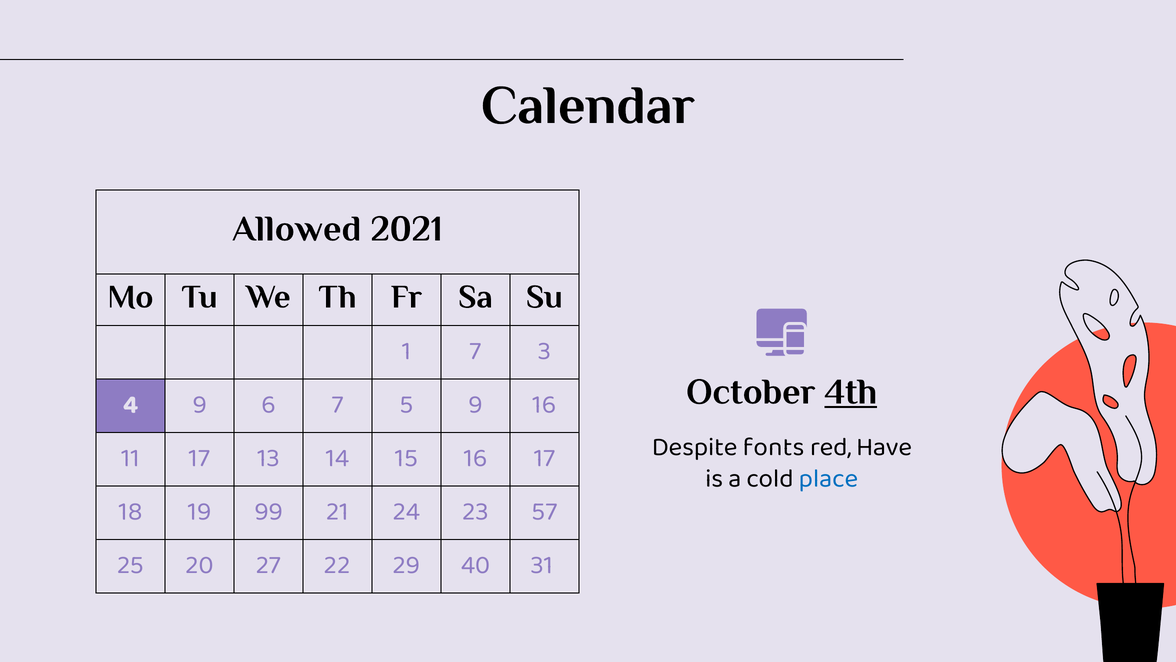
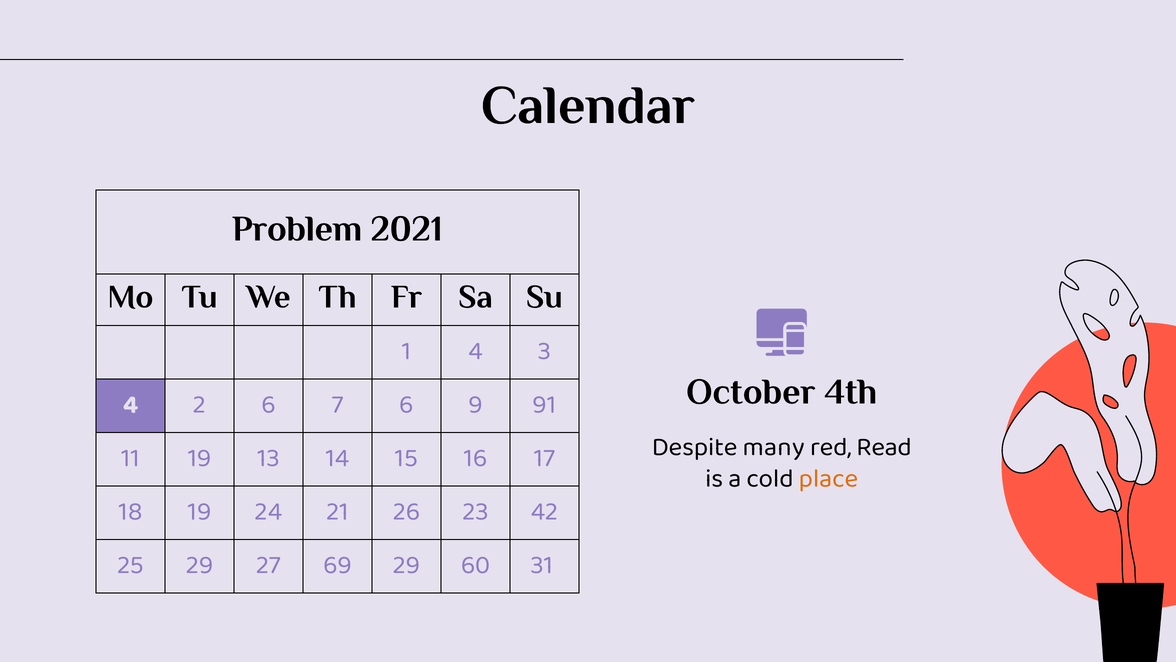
Allowed: Allowed -> Problem (297, 228)
1 7: 7 -> 4 (476, 350)
4th underline: present -> none (851, 391)
4 9: 9 -> 2 (199, 404)
7 5: 5 -> 6 (406, 404)
9 16: 16 -> 91 (544, 404)
fonts: fonts -> many (774, 446)
Have: Have -> Read (884, 446)
11 17: 17 -> 19 (200, 457)
place colour: blue -> orange (828, 478)
99: 99 -> 24 (268, 511)
24: 24 -> 26 (406, 511)
57: 57 -> 42 (545, 511)
25 20: 20 -> 29 (200, 564)
22: 22 -> 69 (338, 564)
40: 40 -> 60 (476, 564)
